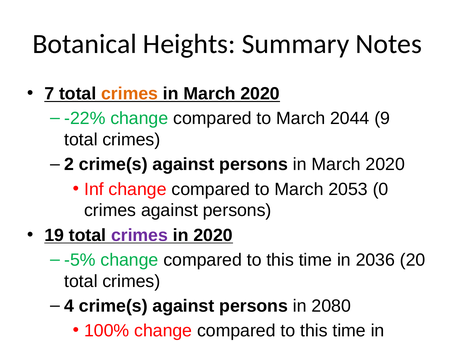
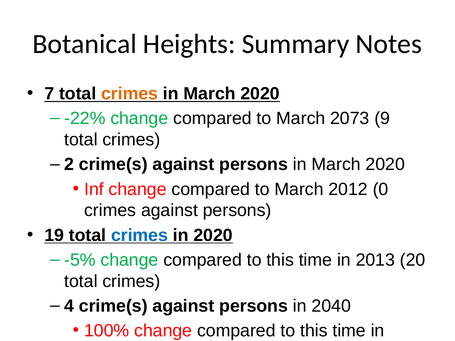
2044: 2044 -> 2073 (350, 119)
2053: 2053 -> 2012 (348, 189)
crimes colour: purple -> blue (139, 235)
2036: 2036 -> 2013 (375, 260)
2080: 2080 -> 2040 (331, 306)
